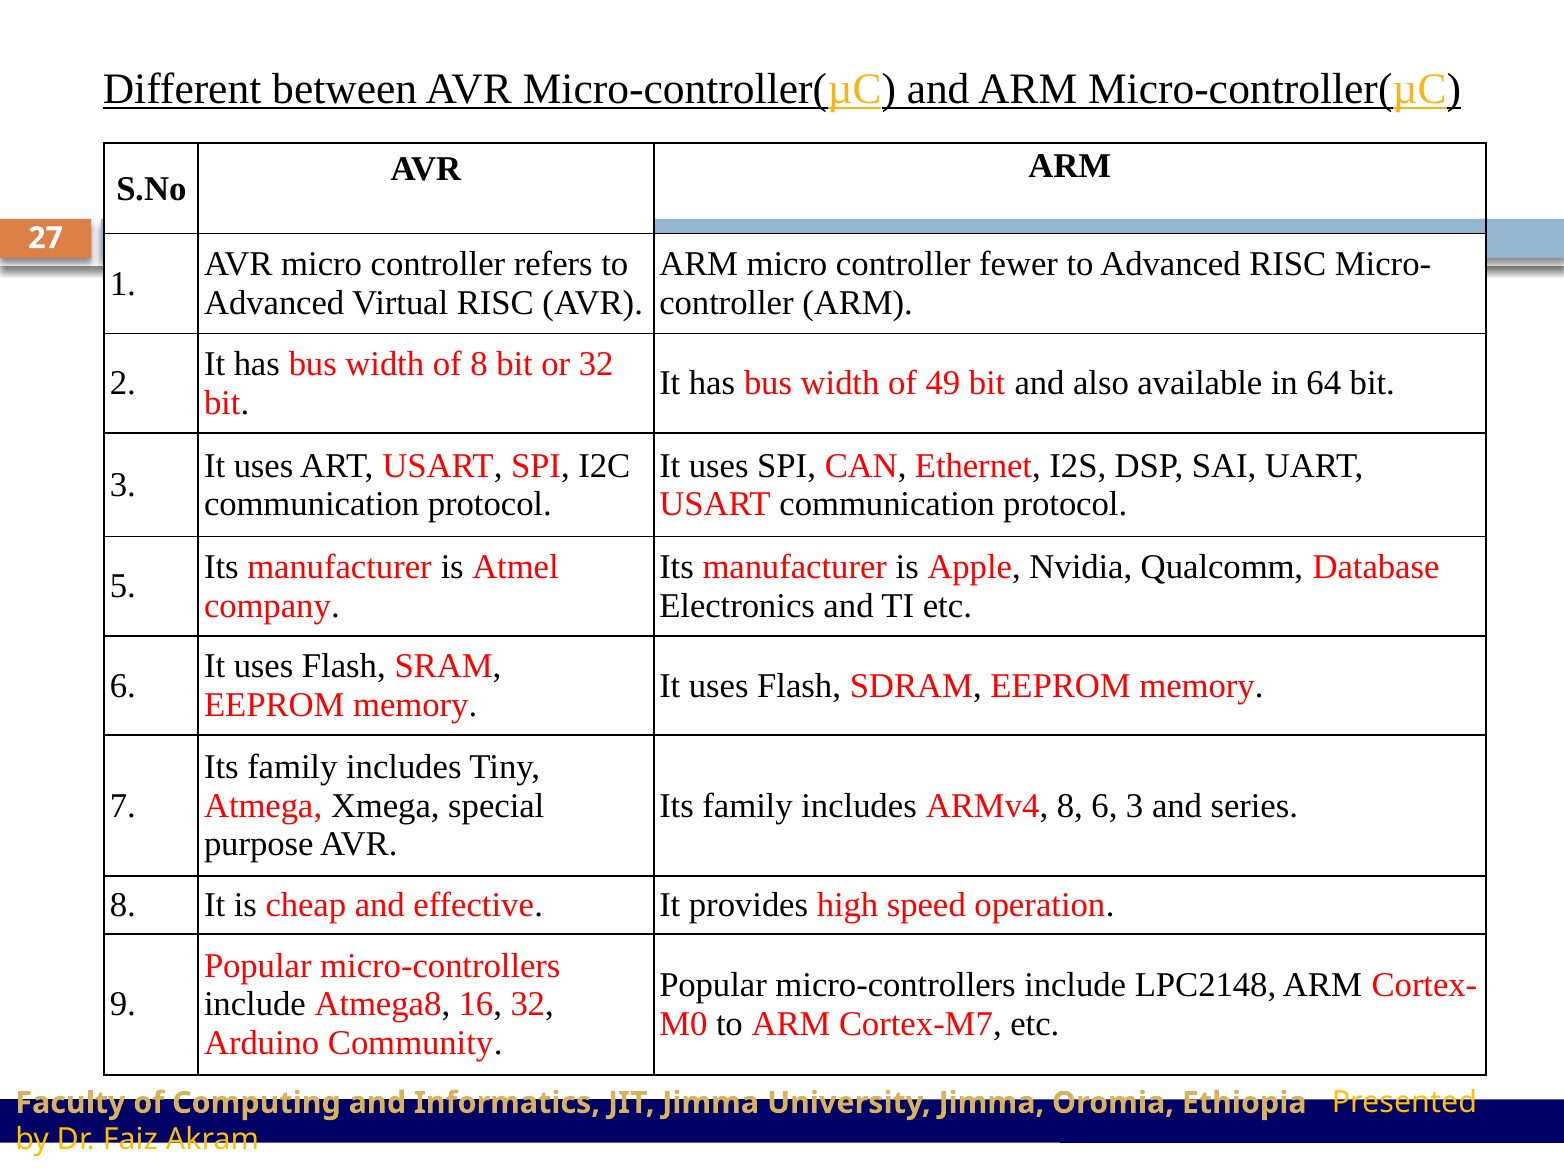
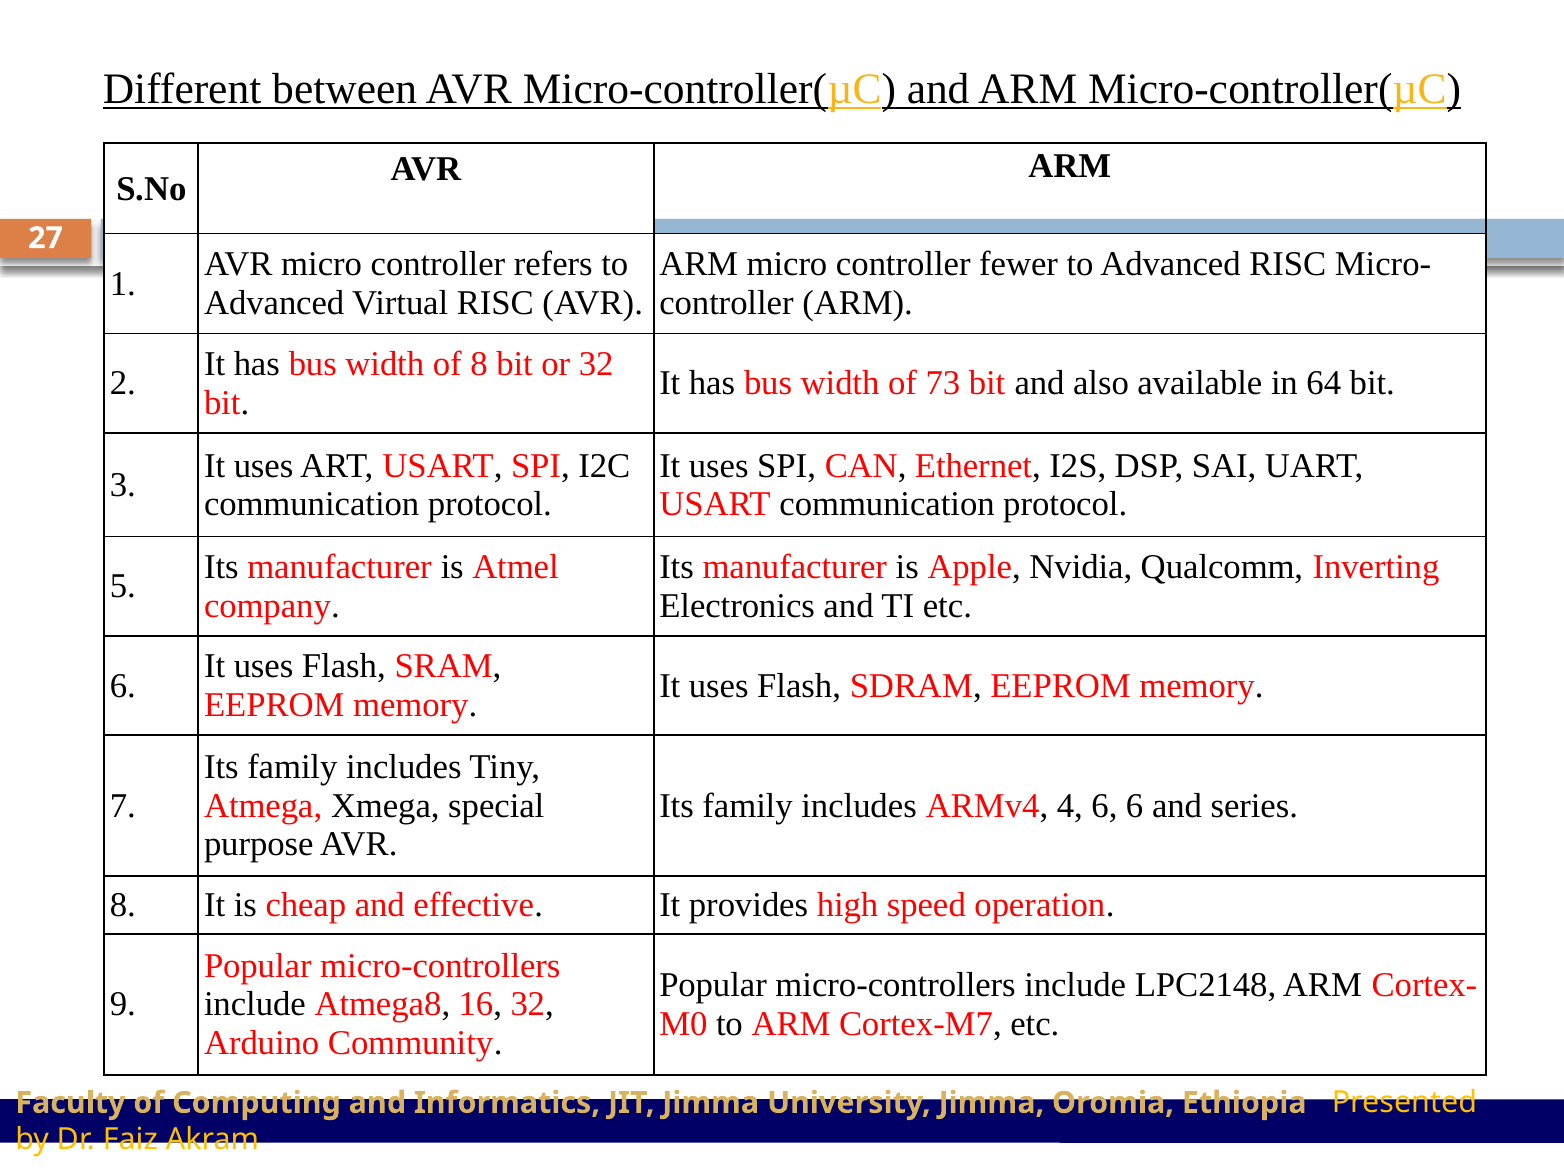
49: 49 -> 73 (943, 383)
Database: Database -> Inverting (1376, 567)
ARMv4 8: 8 -> 4 (1070, 806)
6 3: 3 -> 6 (1135, 806)
